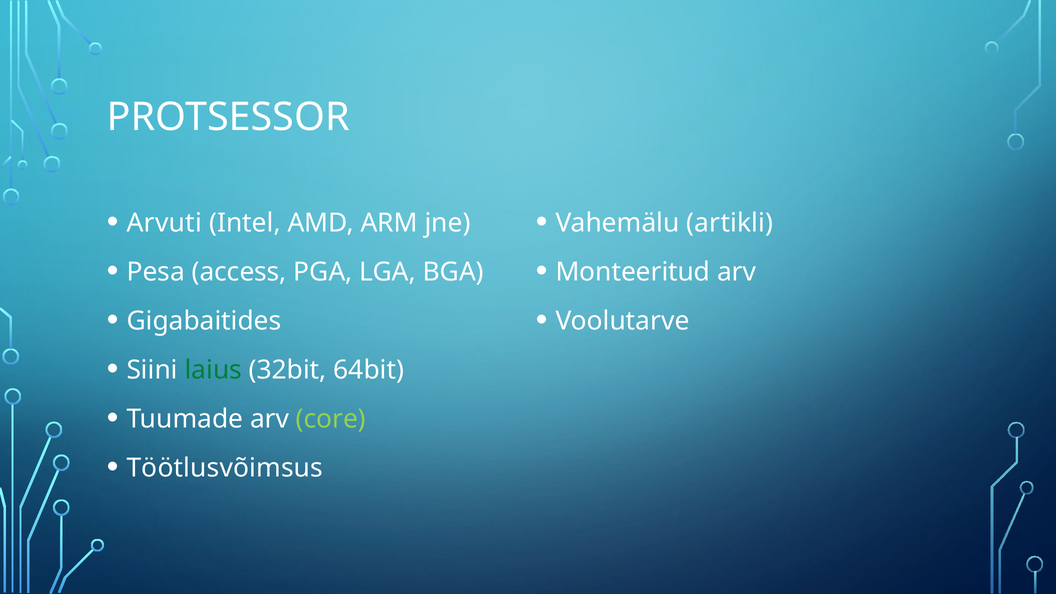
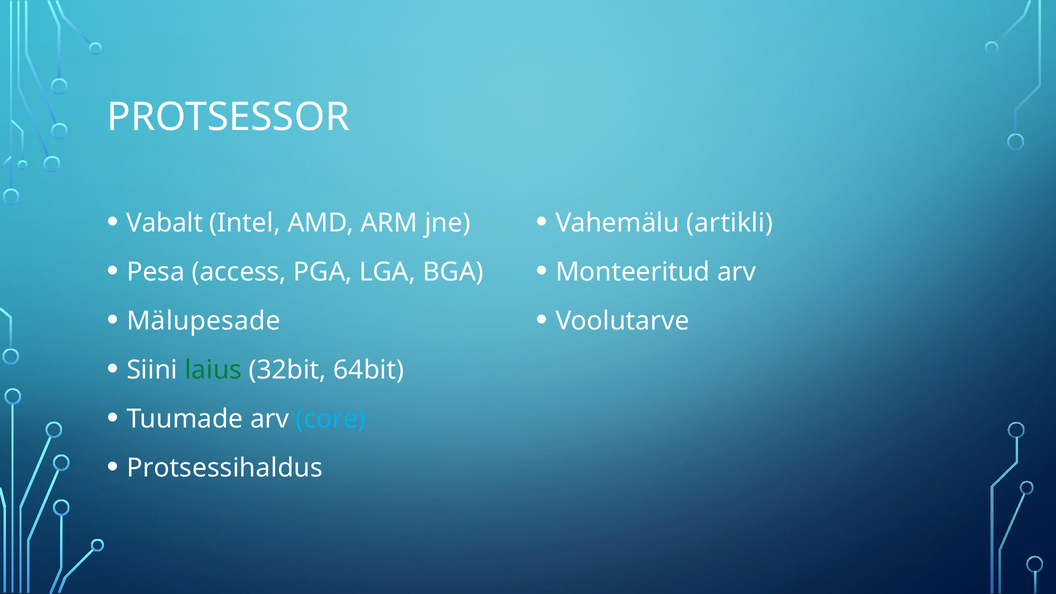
Arvuti: Arvuti -> Vabalt (165, 223)
Gigabaitides: Gigabaitides -> Mälupesade (204, 321)
core colour: light green -> light blue (331, 419)
Töötlusvõimsus: Töötlusvõimsus -> Protsessihaldus (225, 468)
